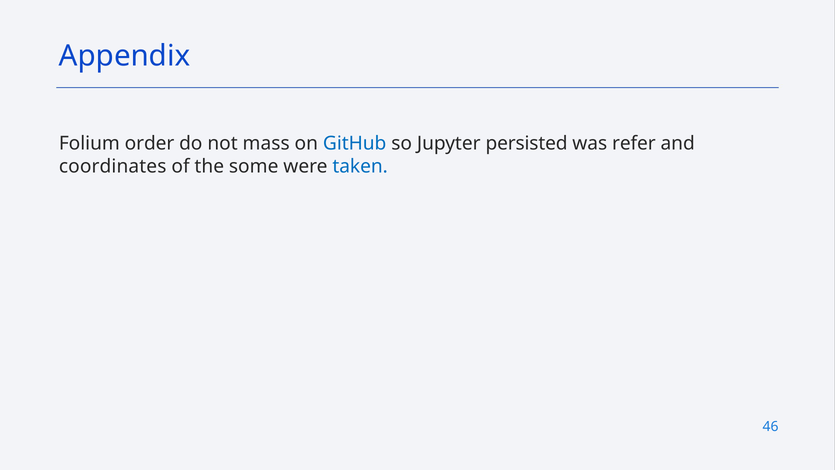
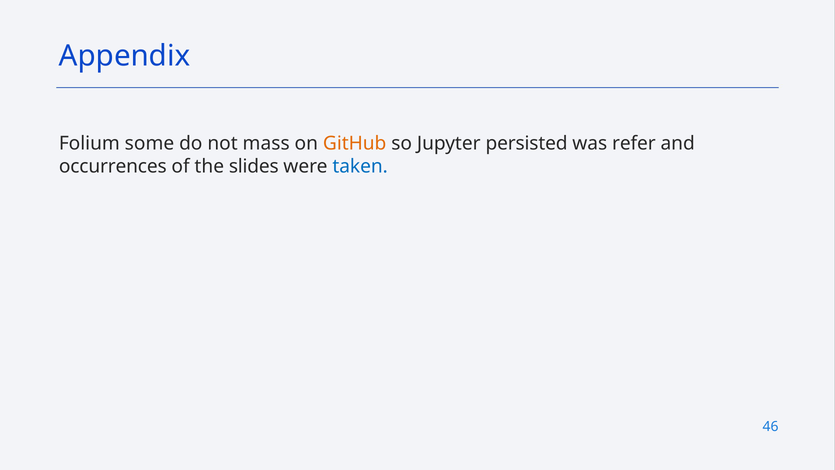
order: order -> some (149, 143)
GitHub colour: blue -> orange (355, 143)
coordinates: coordinates -> occurrences (113, 166)
some: some -> slides (254, 166)
